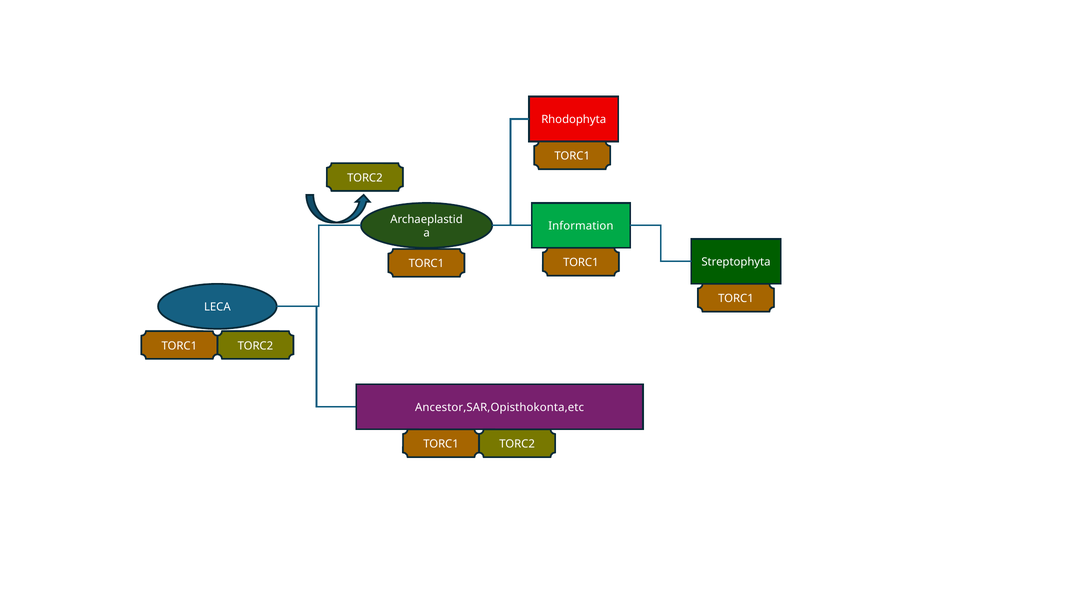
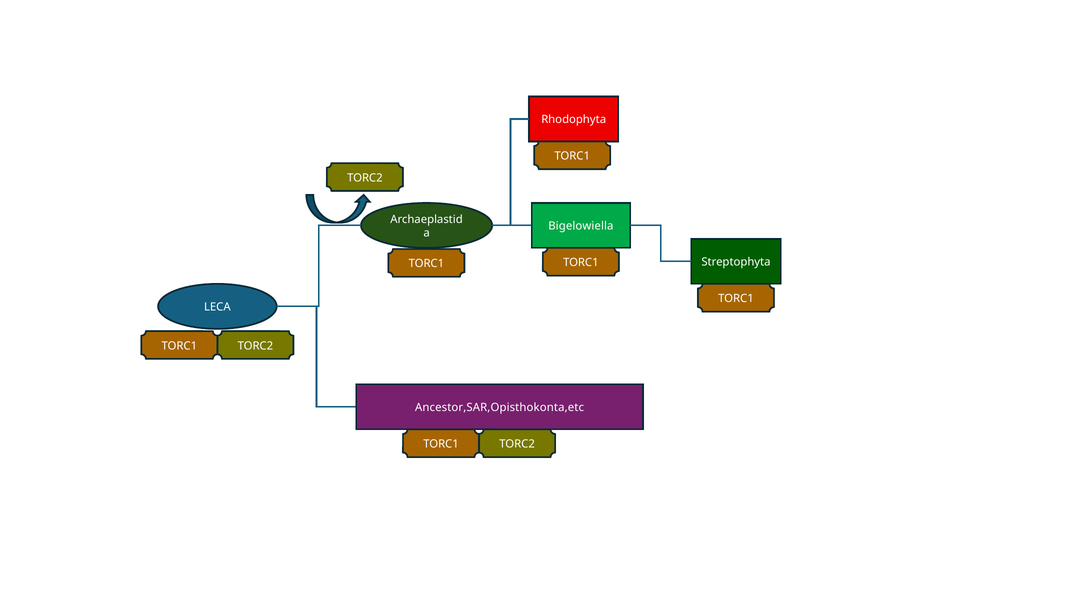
Information: Information -> Bigelowiella (581, 226)
